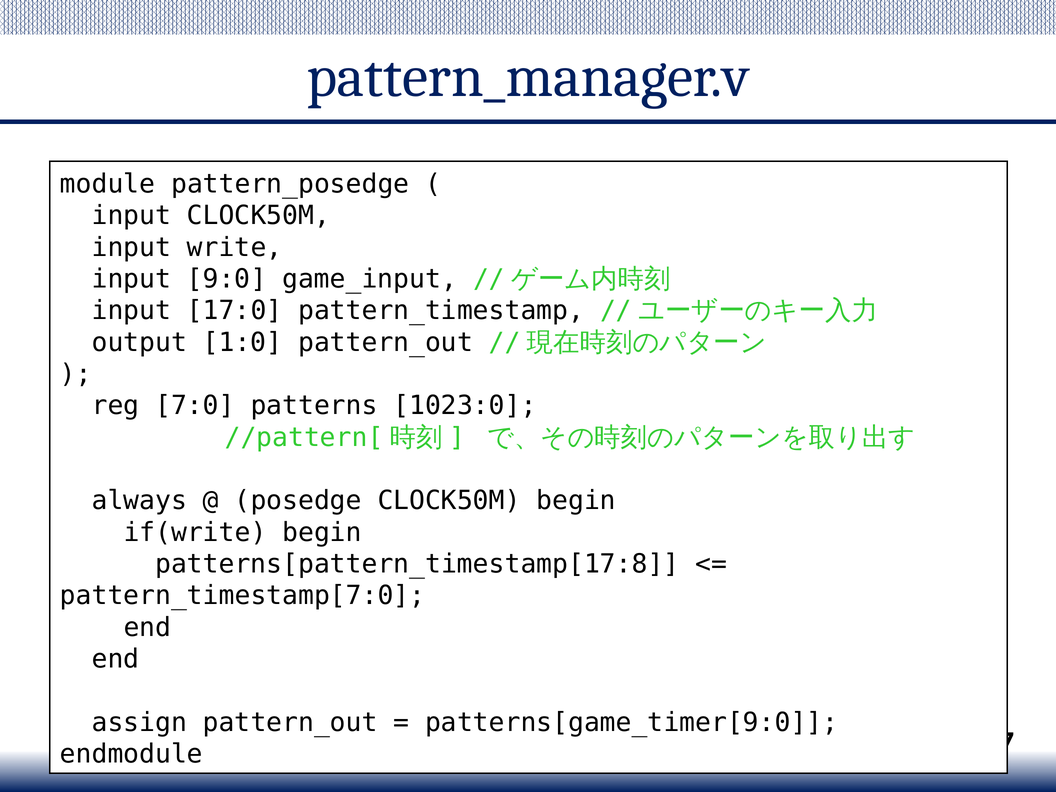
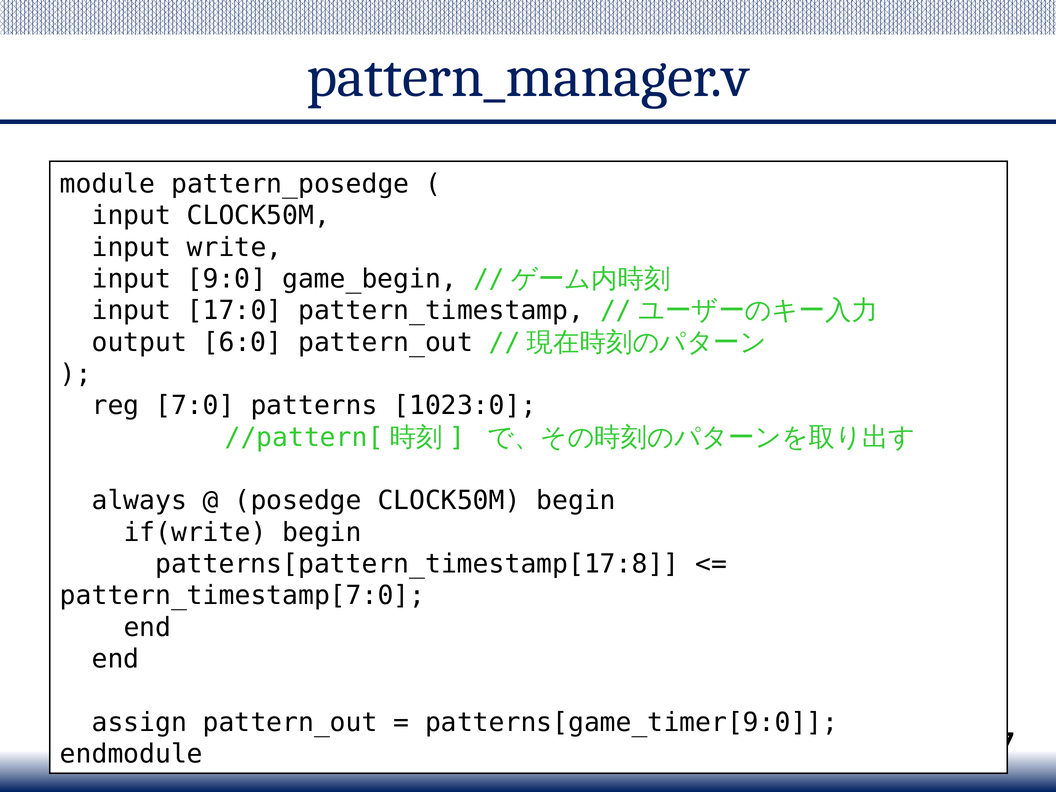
game_input: game_input -> game_begin (370, 279)
1:0: 1:0 -> 6:0 (243, 342)
